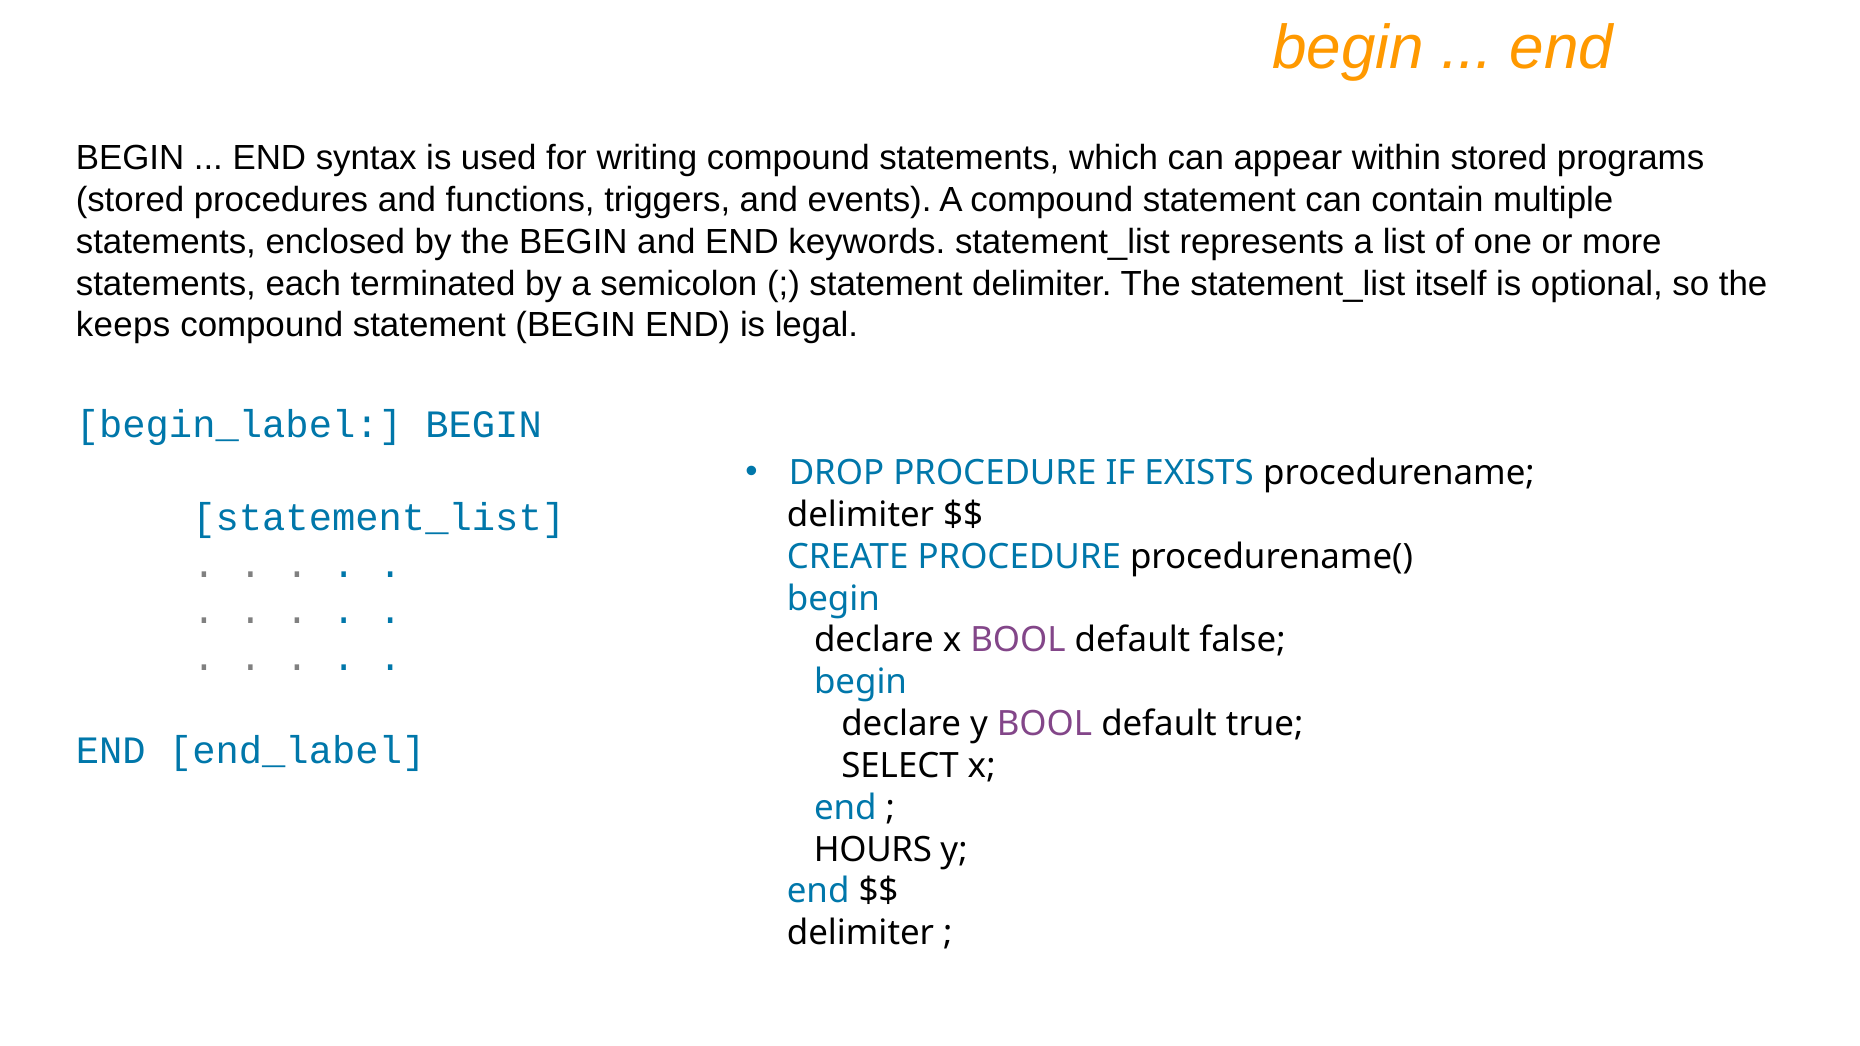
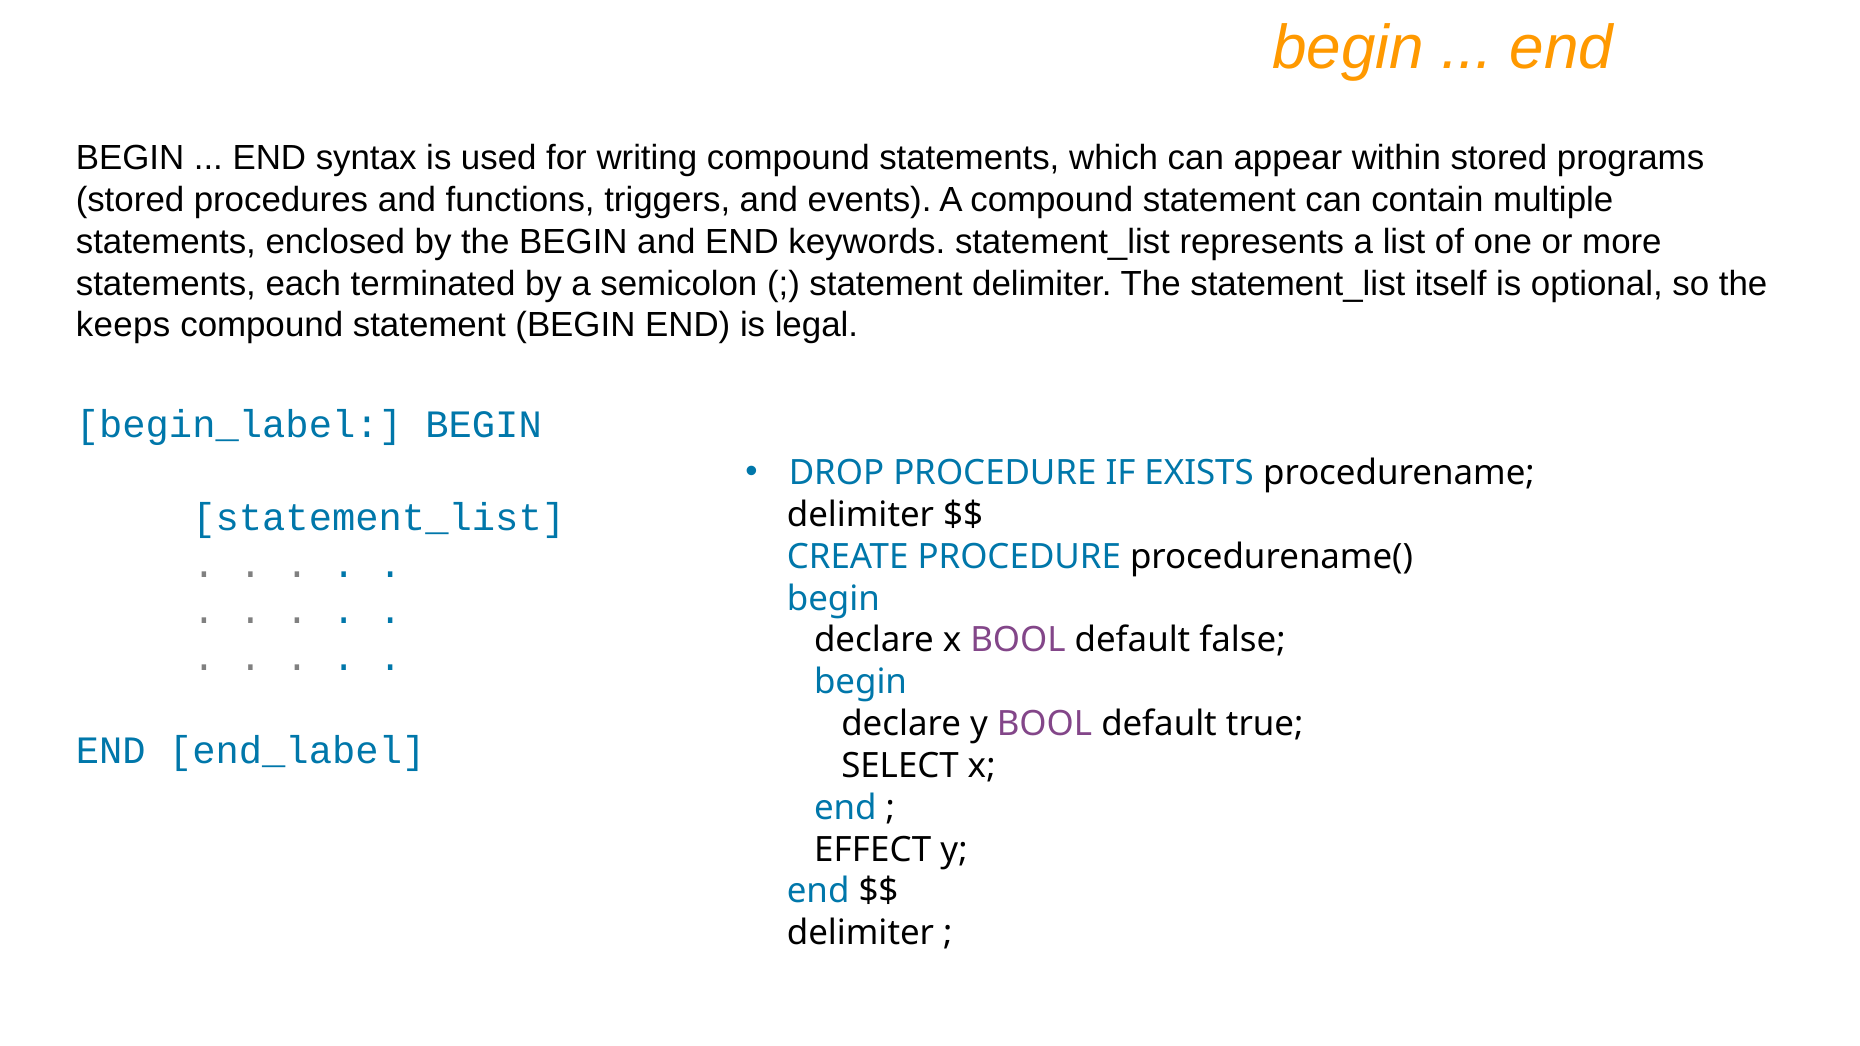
HOURS: HOURS -> EFFECT (873, 850)
